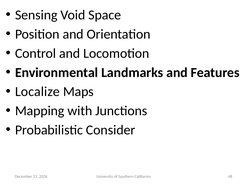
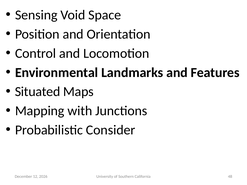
Localize: Localize -> Situated (38, 92)
